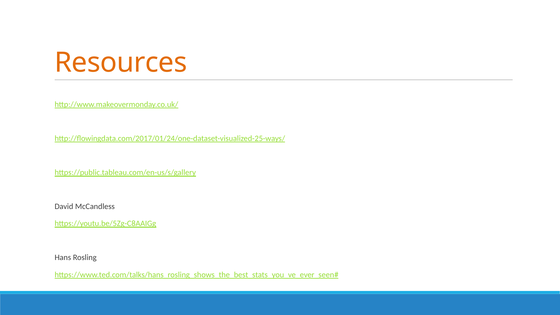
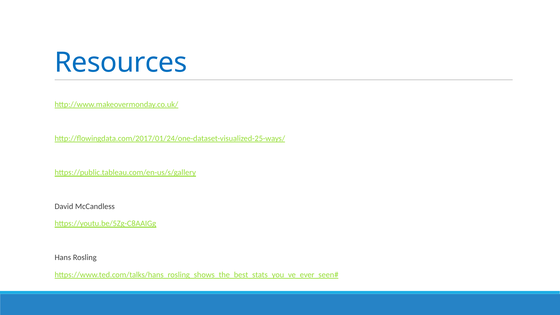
Resources colour: orange -> blue (121, 63)
